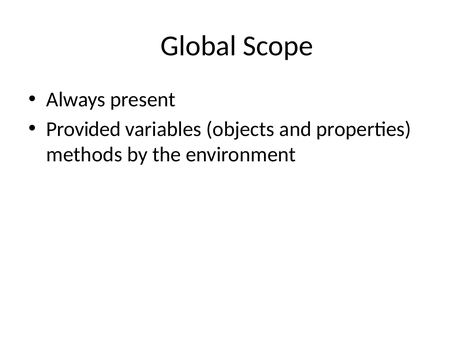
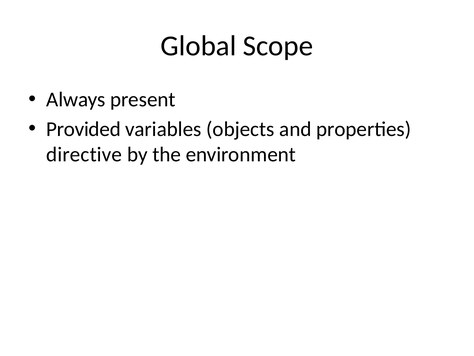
methods: methods -> directive (84, 154)
